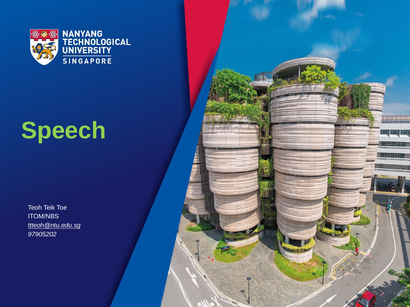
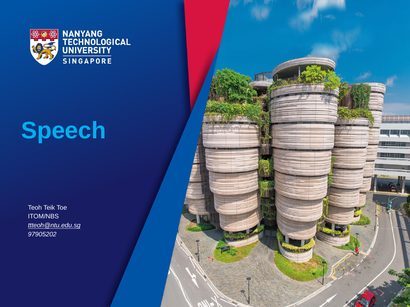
Speech colour: light green -> light blue (64, 131)
